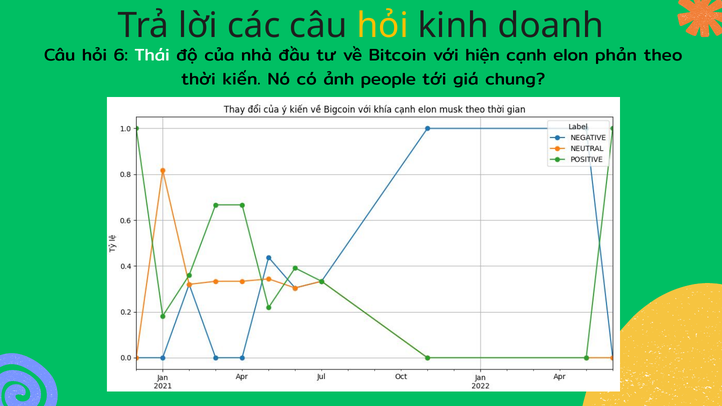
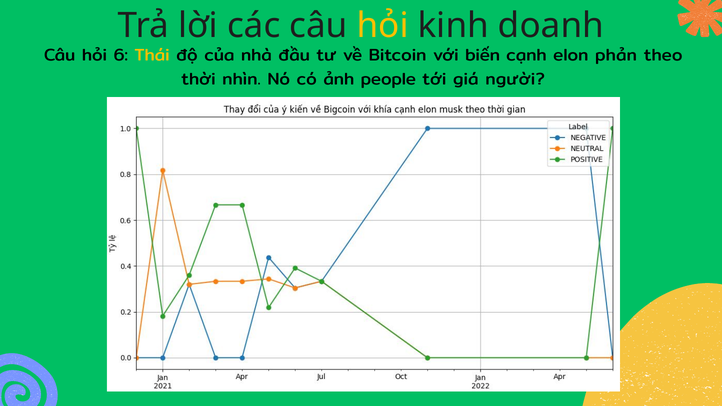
Thái colour: white -> yellow (152, 55)
hiện: hiện -> biến (483, 55)
kiến: kiến -> nhìn (242, 79)
chung: chung -> người (515, 79)
